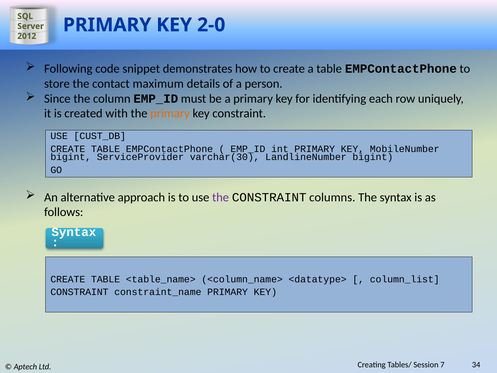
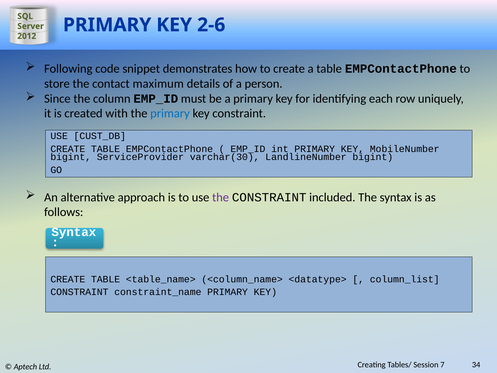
2-0: 2-0 -> 2-6 (211, 25)
primary colour: orange -> blue (170, 113)
columns: columns -> included (332, 197)
